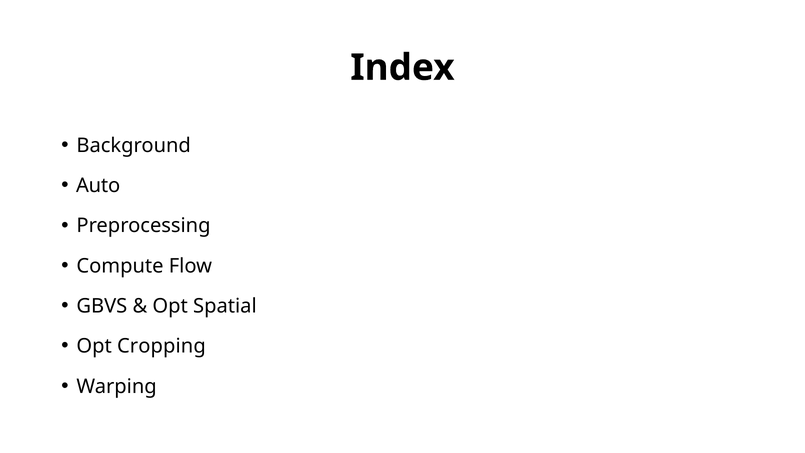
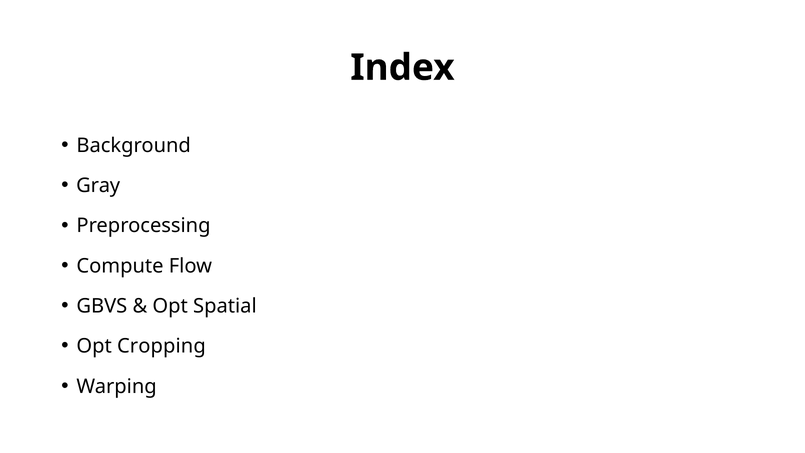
Auto: Auto -> Gray (98, 186)
